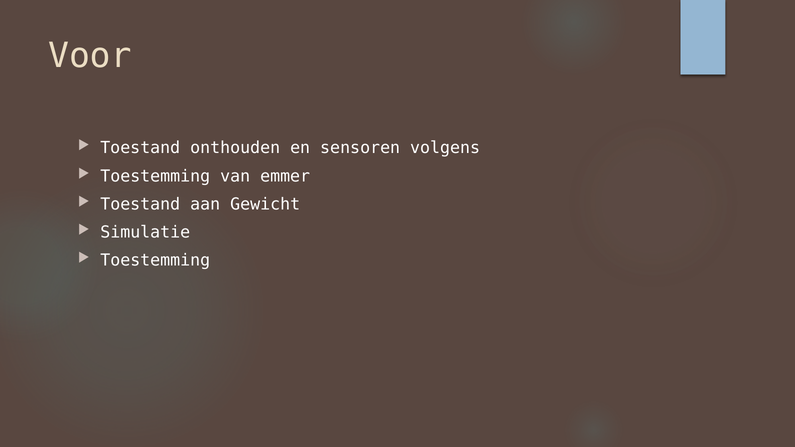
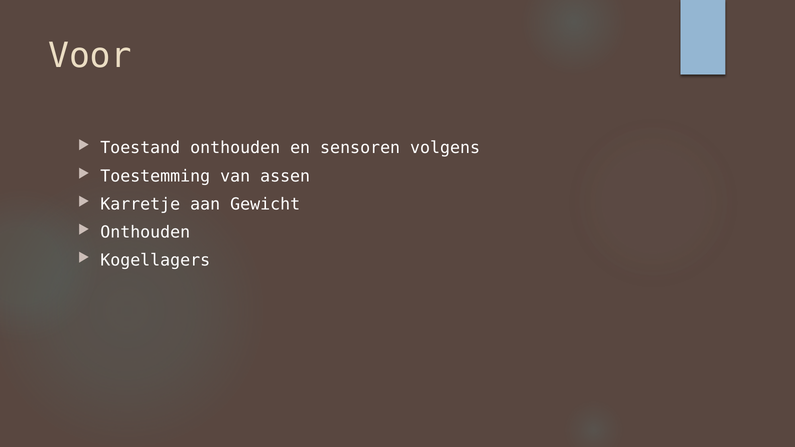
emmer: emmer -> assen (285, 176)
Toestand: Toestand -> Karretje (140, 204)
Simulatie: Simulatie -> Onthouden (145, 232)
Toestemming: Toestemming -> Kogellagers (155, 261)
